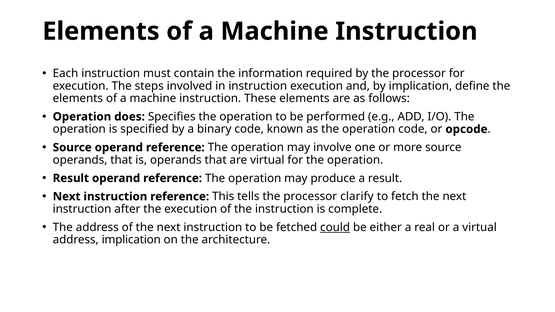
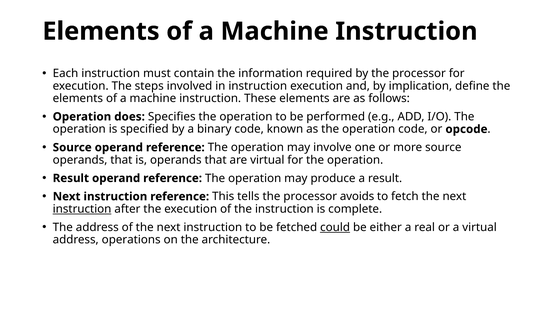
clarify: clarify -> avoids (357, 197)
instruction underline: none -> present (82, 209)
address implication: implication -> operations (131, 240)
